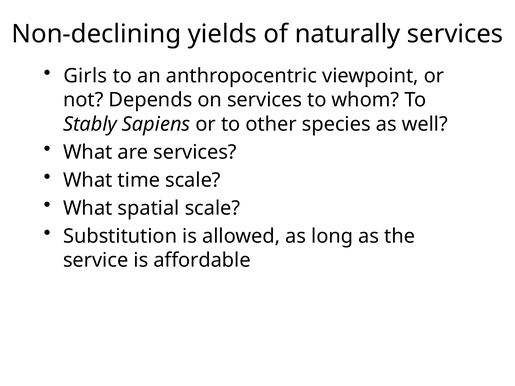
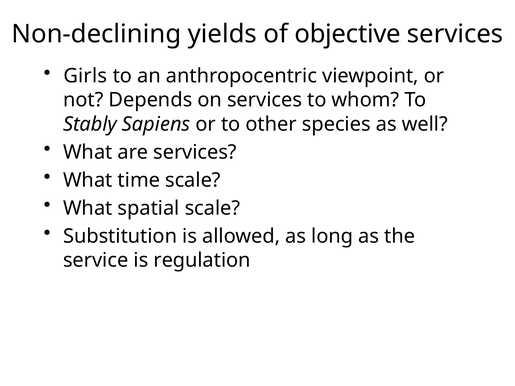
naturally: naturally -> objective (348, 34)
affordable: affordable -> regulation (202, 260)
